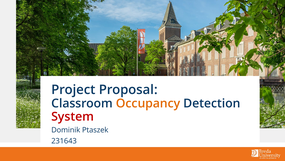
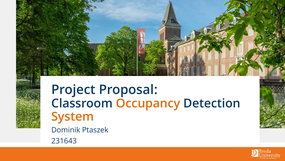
System colour: red -> orange (73, 116)
